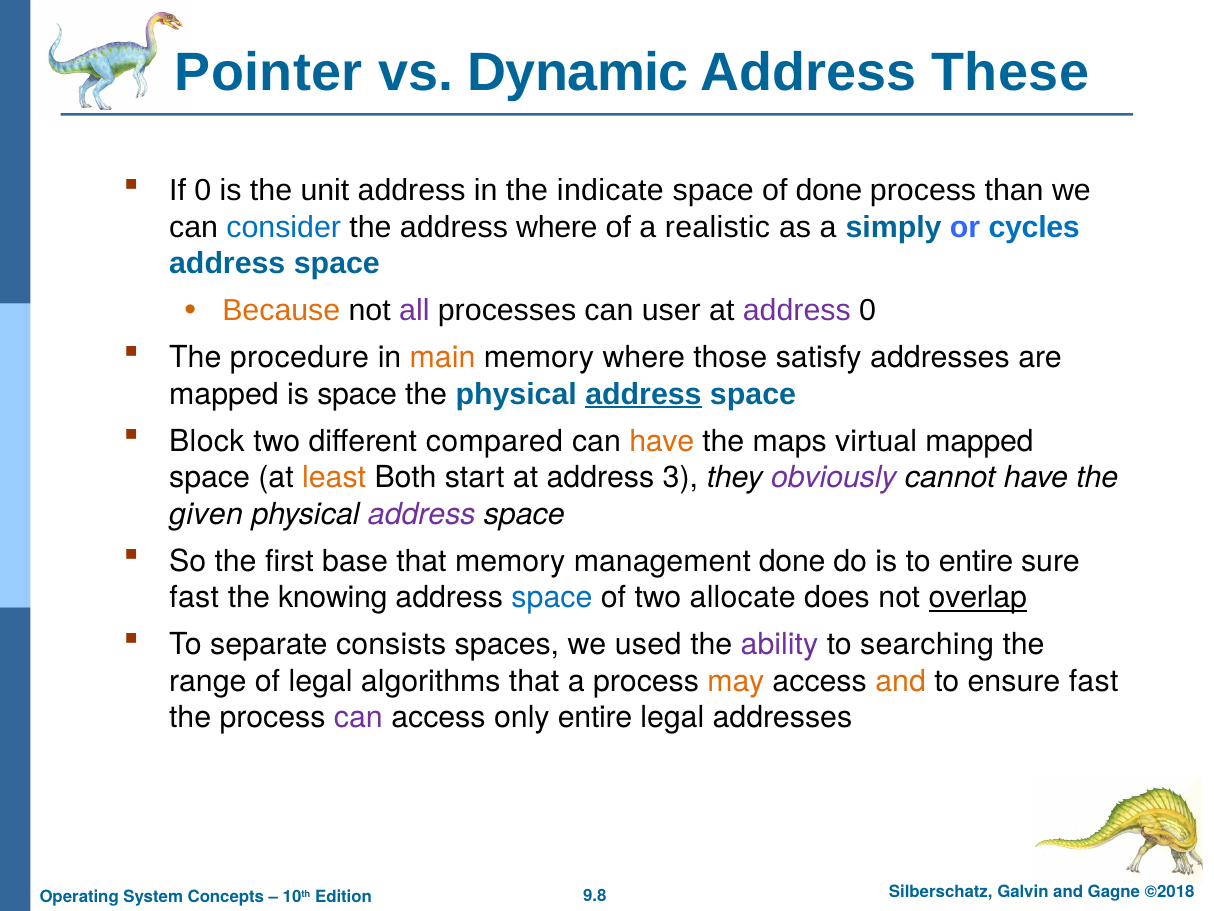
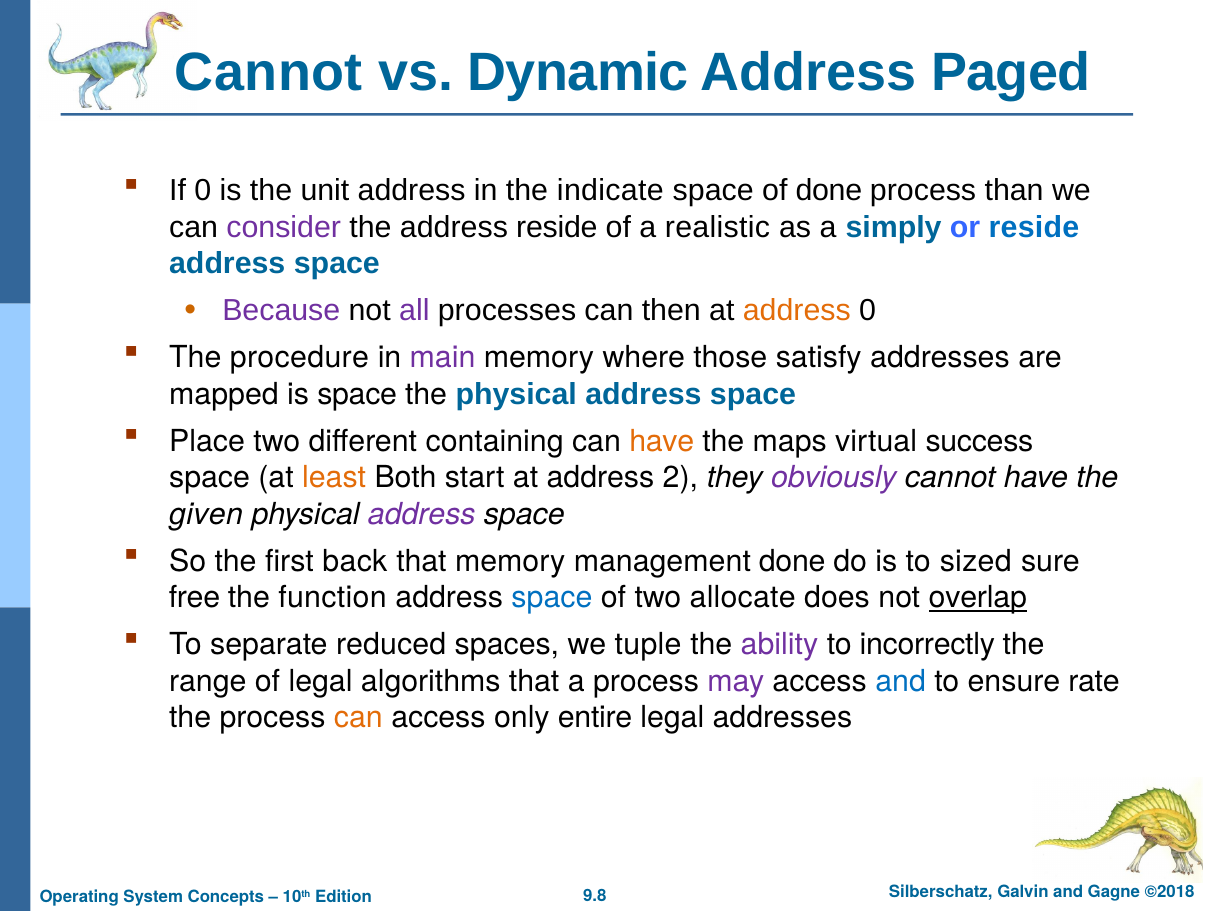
Pointer: Pointer -> Cannot (269, 73)
These: These -> Paged (1011, 73)
consider colour: blue -> purple (284, 227)
address where: where -> reside (557, 227)
or cycles: cycles -> reside (1034, 227)
Because colour: orange -> purple (281, 310)
user: user -> then (671, 310)
address colour: purple -> orange (797, 310)
main colour: orange -> purple (443, 357)
address underline: present -> none (643, 394)
Block: Block -> Place (207, 441)
compared: compared -> containing (495, 441)
virtual mapped: mapped -> success (979, 441)
3: 3 -> 2 (680, 477)
base: base -> back (355, 561)
to entire: entire -> sized (976, 561)
fast: fast -> free (194, 597)
knowing: knowing -> function (332, 597)
consists: consists -> reduced (391, 644)
used: used -> tuple (648, 644)
searching: searching -> incorrectly (927, 644)
may colour: orange -> purple (736, 681)
and colour: orange -> blue (901, 681)
ensure fast: fast -> rate (1094, 681)
can colour: purple -> orange (358, 717)
